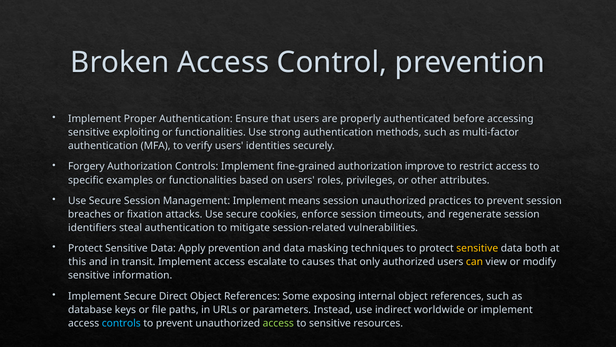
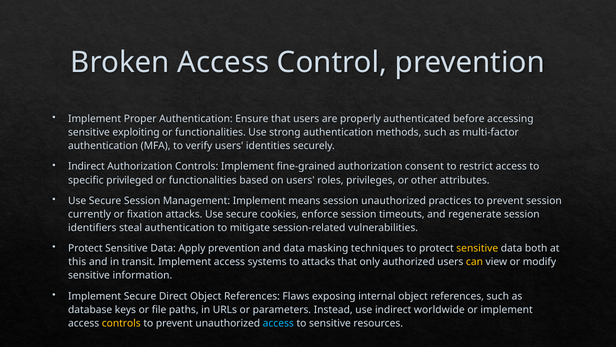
Forgery: Forgery -> Indirect (86, 166)
improve: improve -> consent (425, 166)
examples: examples -> privileged (130, 180)
breaches: breaches -> currently (90, 214)
escalate: escalate -> systems (267, 262)
to causes: causes -> attacks (318, 262)
Some: Some -> Flaws (296, 296)
controls colour: light blue -> yellow (121, 323)
access colour: light green -> light blue (278, 323)
